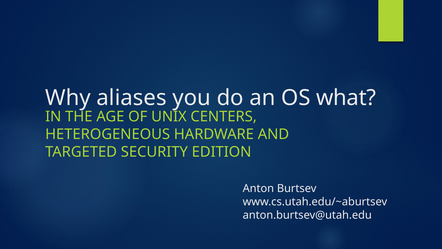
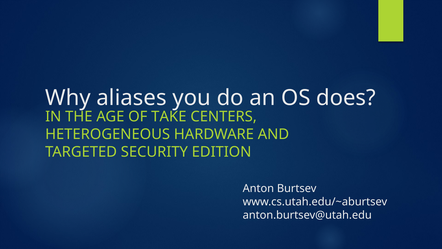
what: what -> does (346, 98)
UNIX: UNIX -> TAKE (169, 116)
